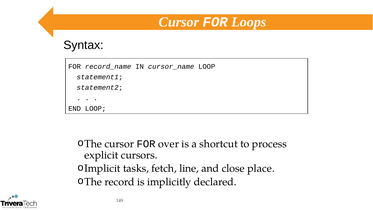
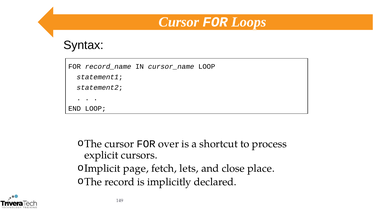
tasks: tasks -> page (136, 168)
line: line -> lets (189, 168)
